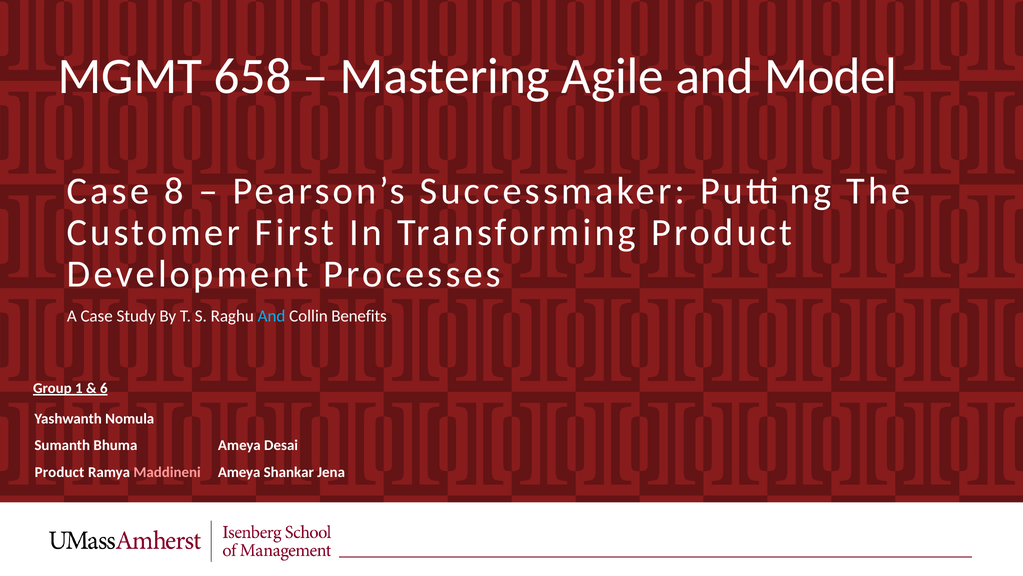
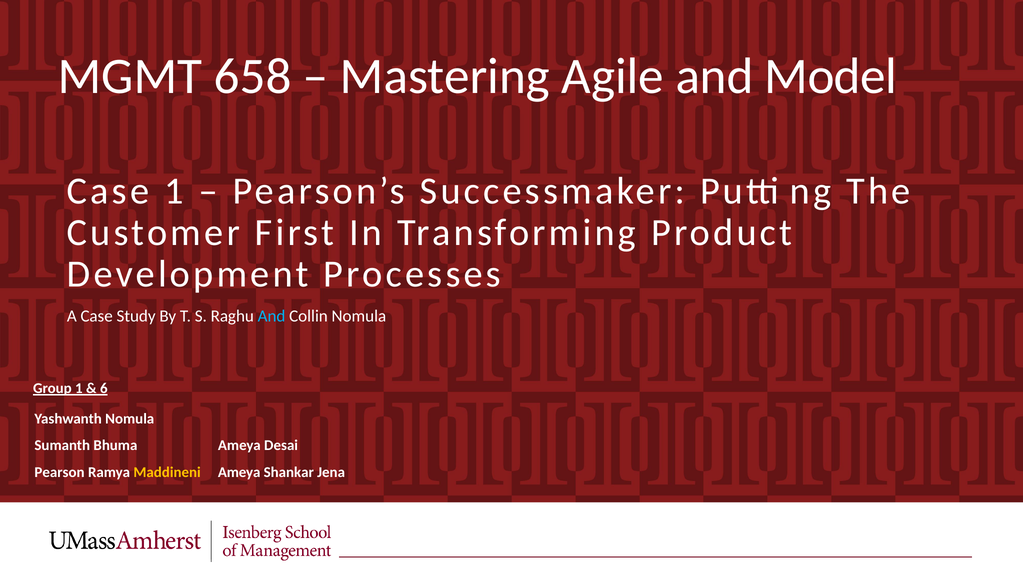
Case 8: 8 -> 1 (174, 191)
Collin Benefits: Benefits -> Nomula (359, 316)
Product: Product -> Pearson (60, 472)
Maddineni colour: pink -> yellow (167, 472)
